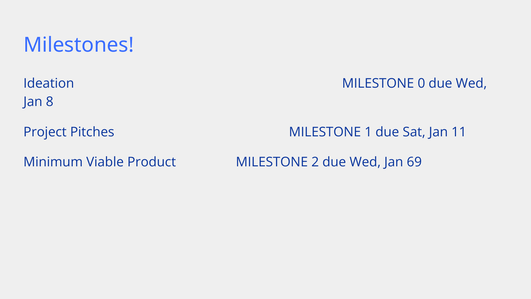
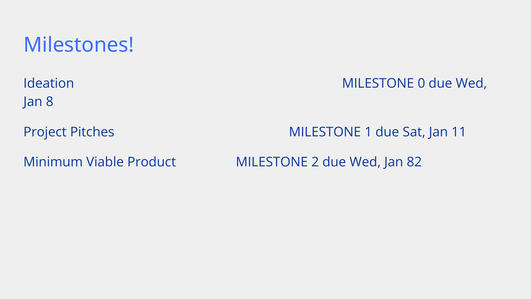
69: 69 -> 82 (414, 162)
